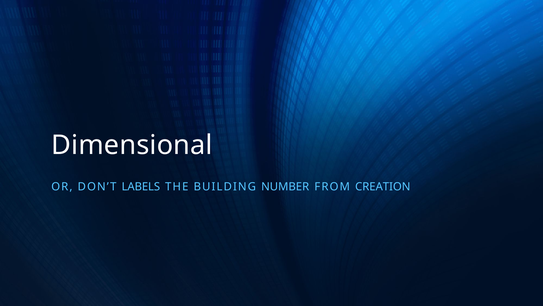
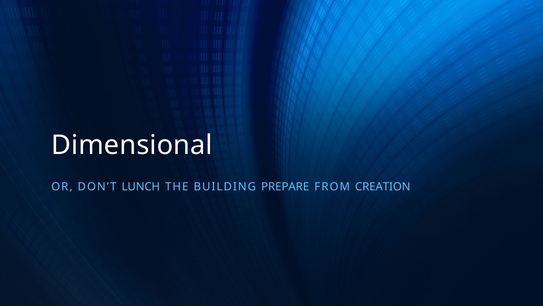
LABELS: LABELS -> LUNCH (141, 186)
NUMBER: NUMBER -> PREPARE (285, 186)
